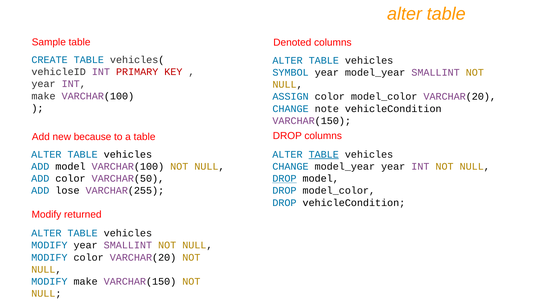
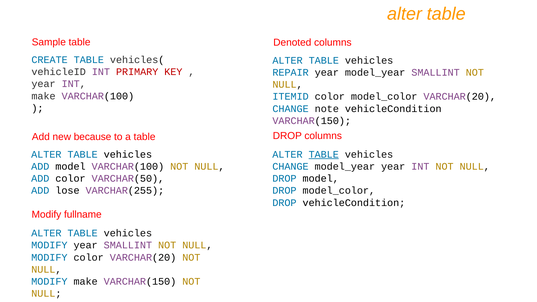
SYMBOL: SYMBOL -> REPAIR (291, 72)
ASSIGN: ASSIGN -> ITEMID (291, 97)
DROP underline: present -> none (284, 179)
returned: returned -> fullname (83, 215)
